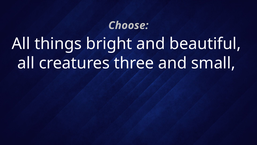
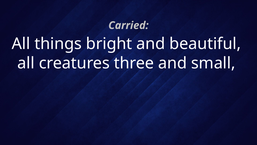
Choose: Choose -> Carried (128, 25)
